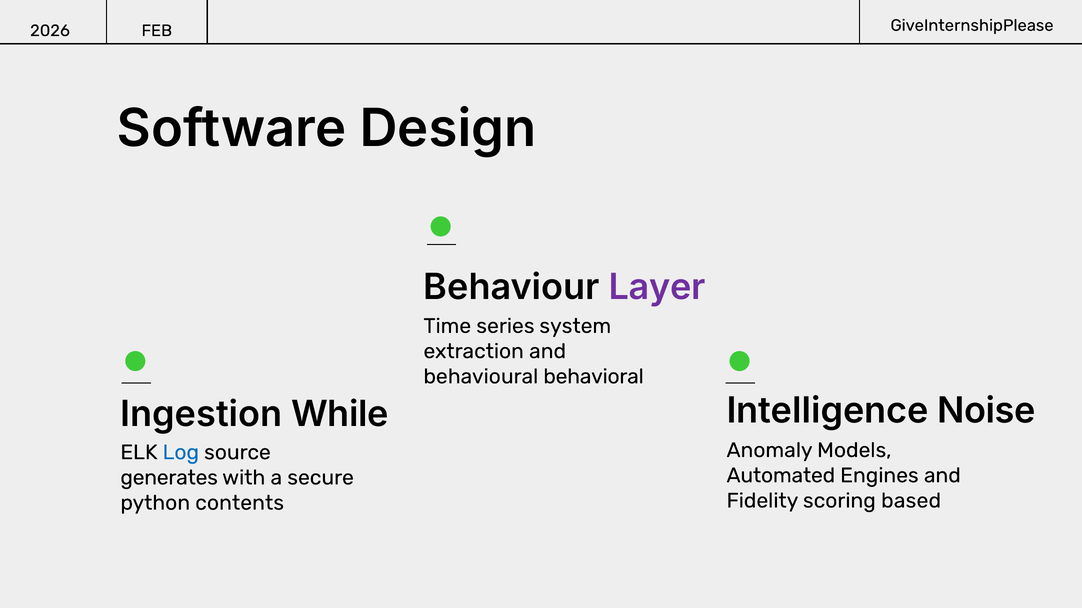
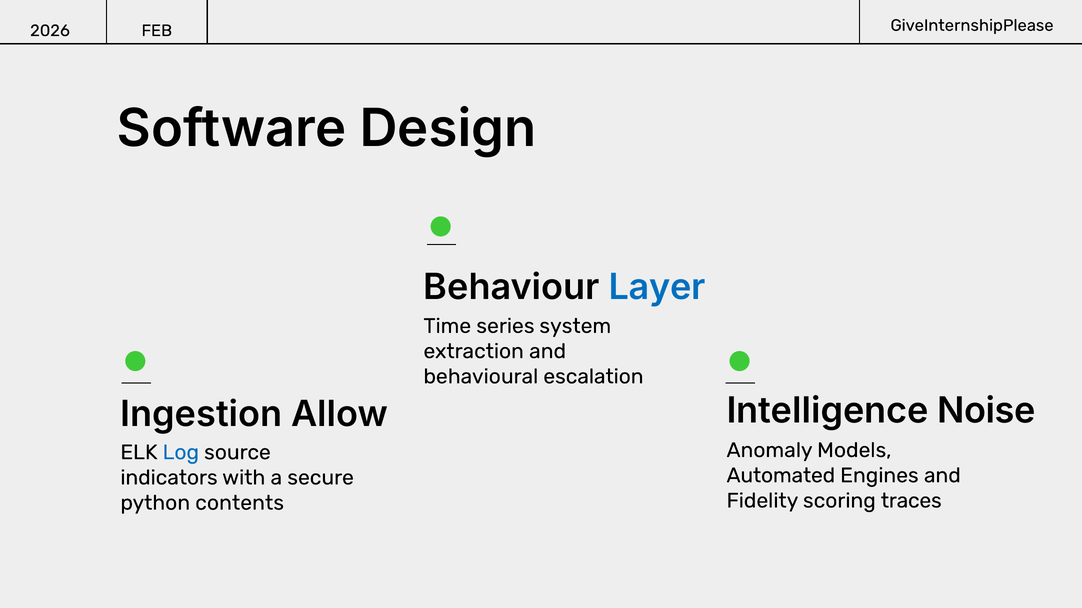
Layer colour: purple -> blue (657, 288)
behavioral: behavioral -> escalation (593, 377)
While: While -> Allow (340, 415)
generates: generates -> indicators (169, 478)
based: based -> traces (911, 501)
